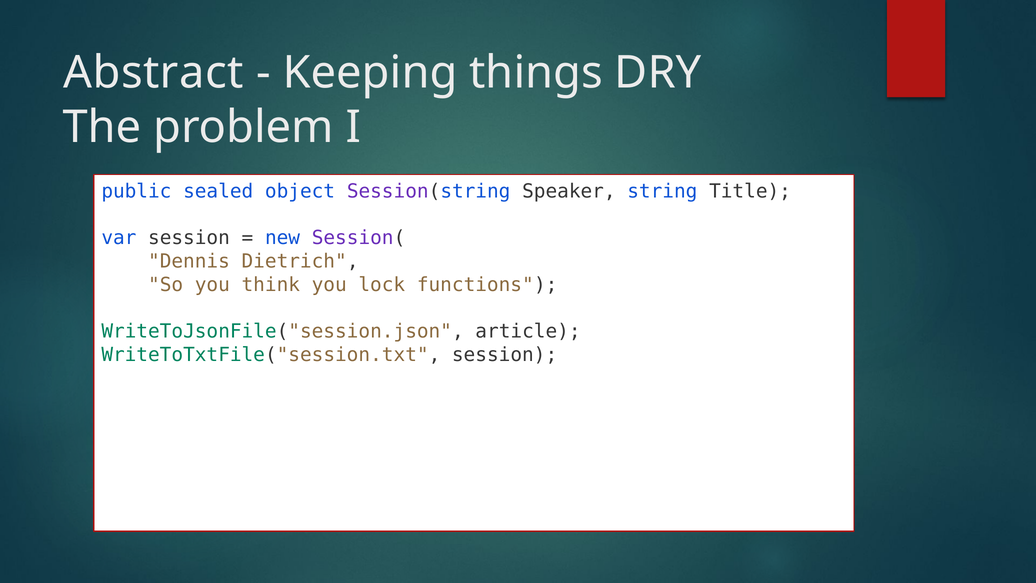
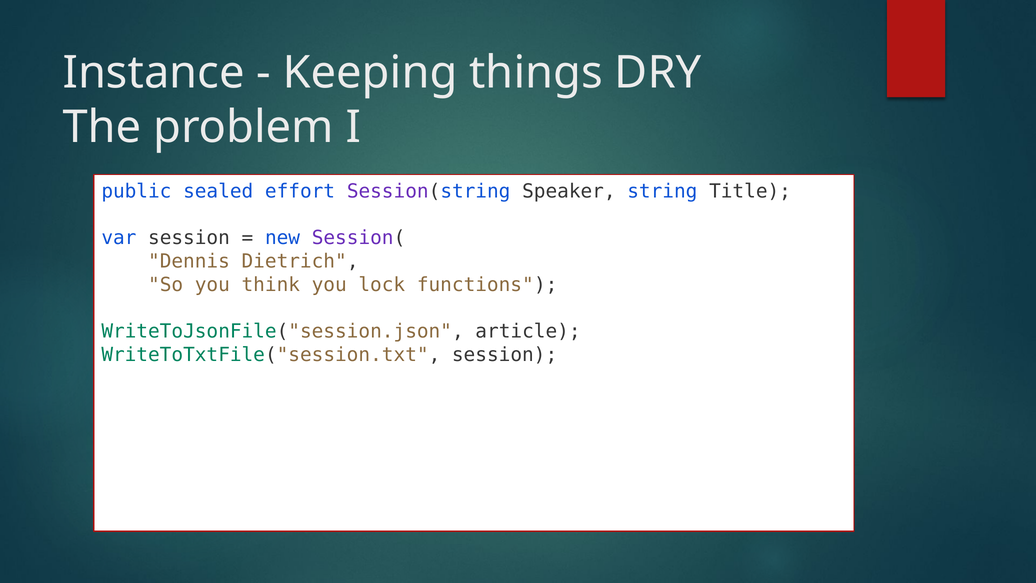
Abstract: Abstract -> Instance (154, 73)
object: object -> effort (300, 191)
